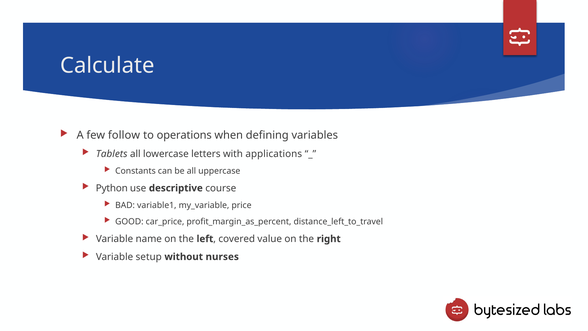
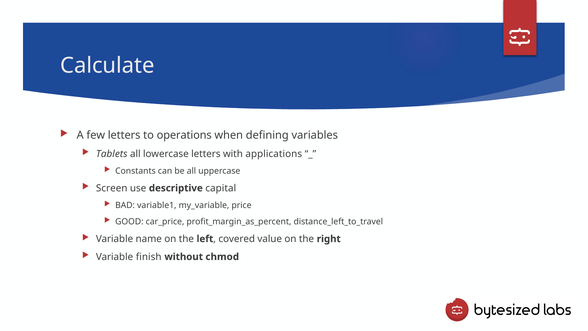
few follow: follow -> letters (124, 135)
Python: Python -> Screen (112, 188)
course: course -> capital (221, 188)
setup: setup -> finish (149, 257)
nurses: nurses -> chmod (222, 257)
